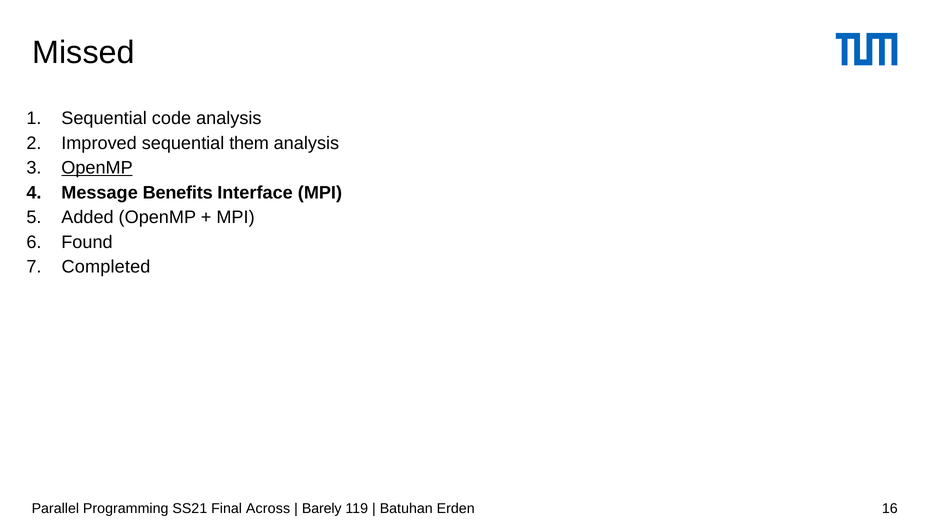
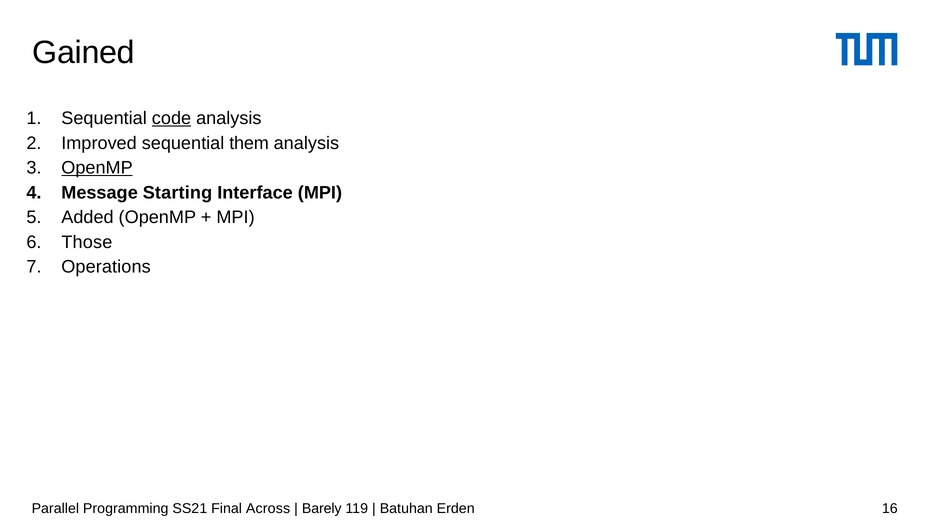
Missed: Missed -> Gained (84, 53)
code underline: none -> present (172, 118)
Benefits: Benefits -> Starting (177, 193)
Found: Found -> Those (87, 242)
Completed: Completed -> Operations (106, 267)
